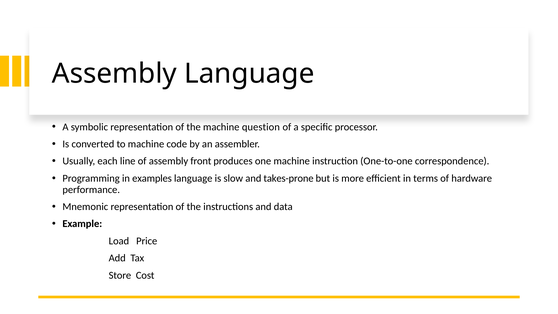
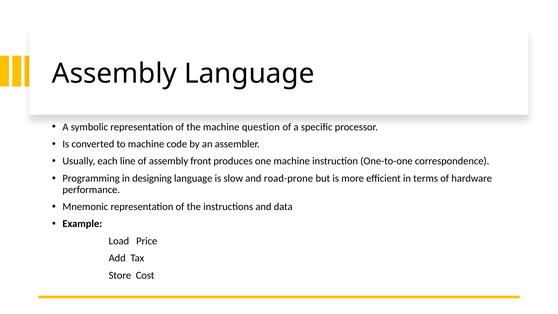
examples: examples -> designing (152, 178)
takes-prone: takes-prone -> road-prone (288, 178)
